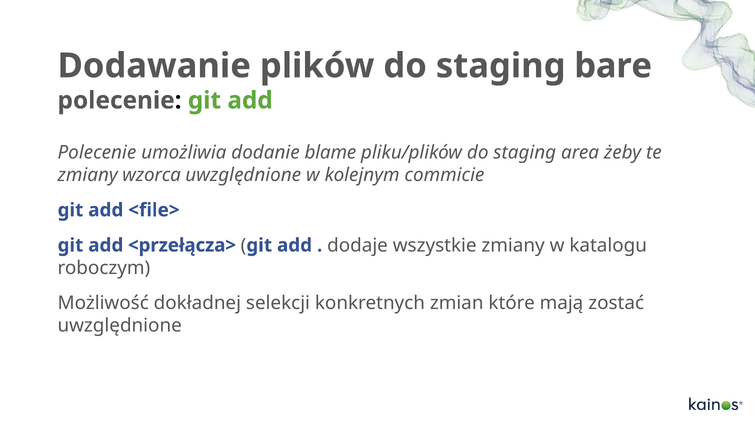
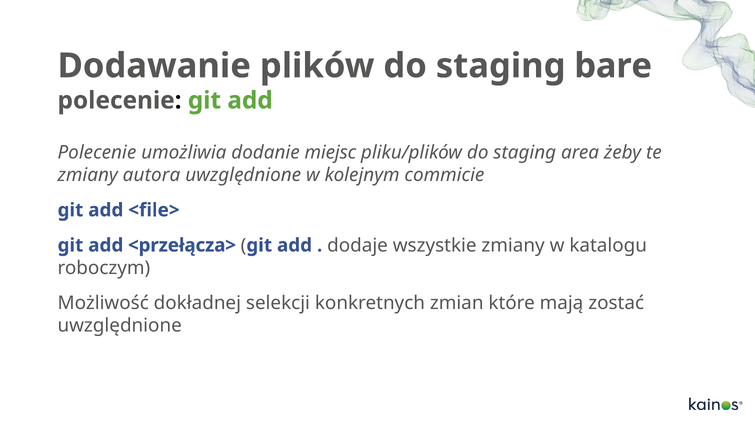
blame: blame -> miejsc (330, 153)
wzorca: wzorca -> autora (151, 175)
